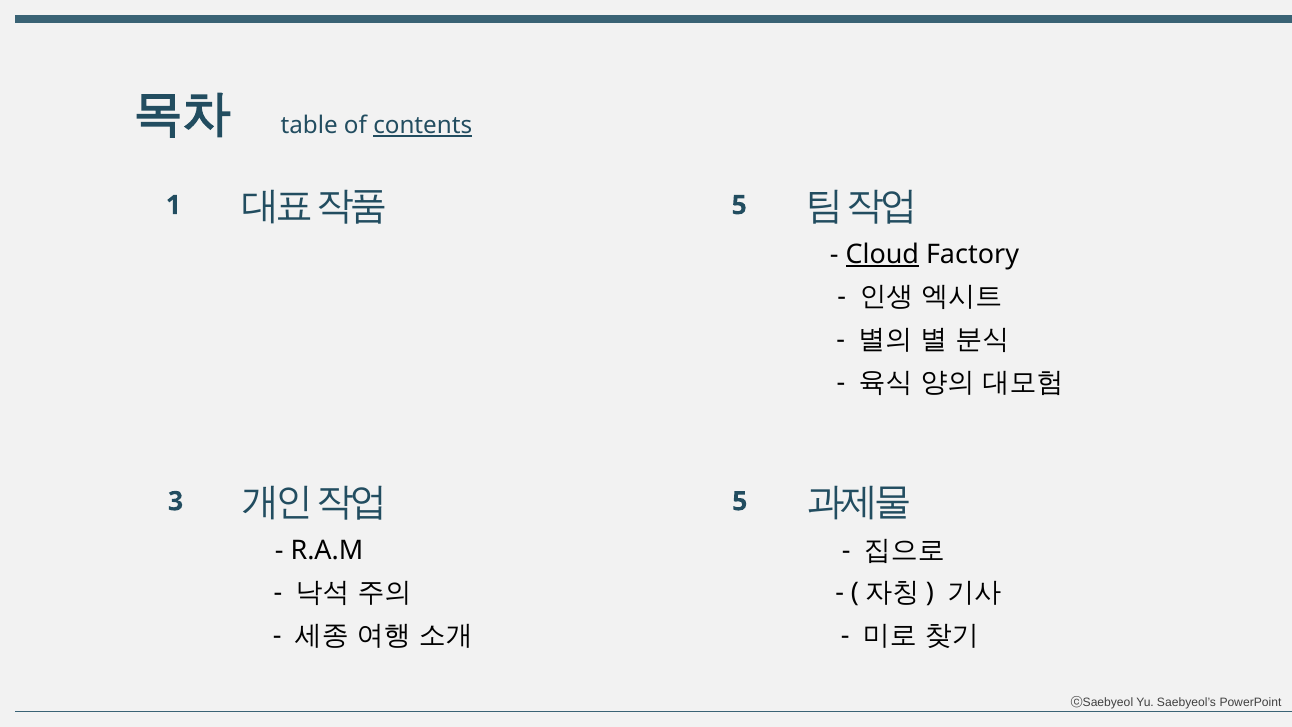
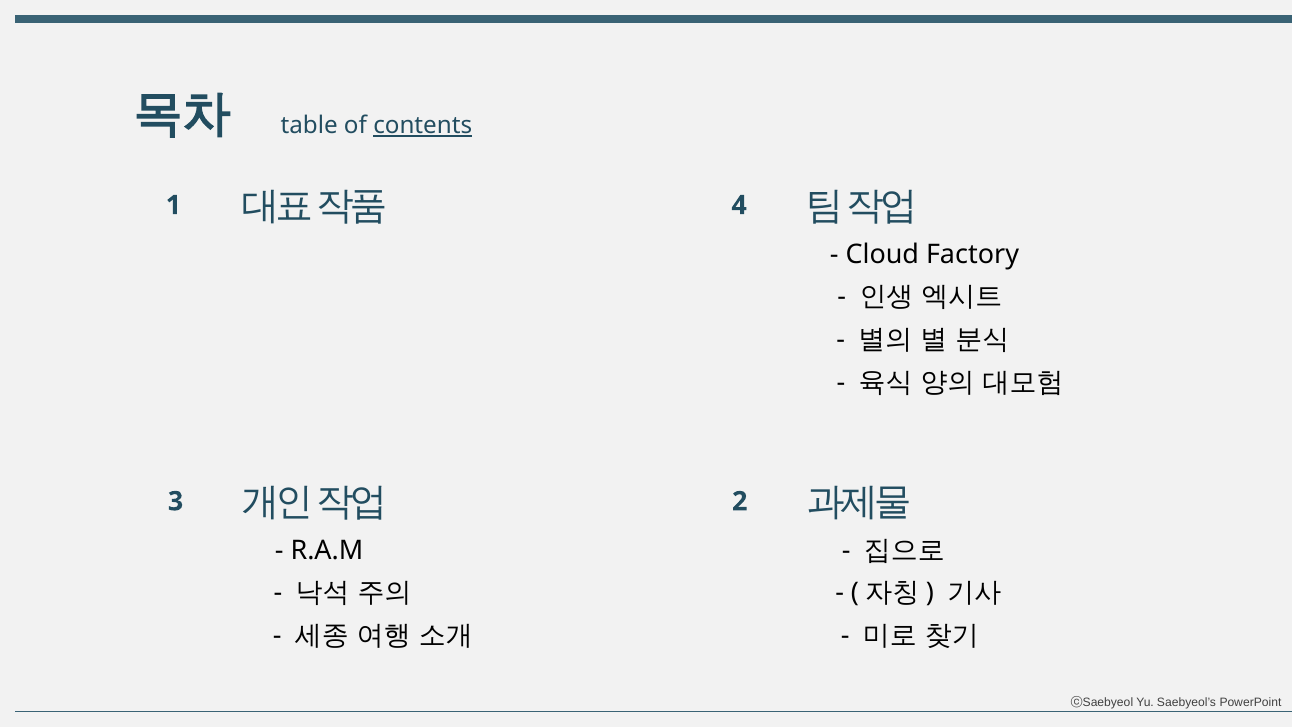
5: 5 -> 4 (739, 205)
Cloud underline: present -> none (882, 254)
5: 5 -> 2 (740, 501)
